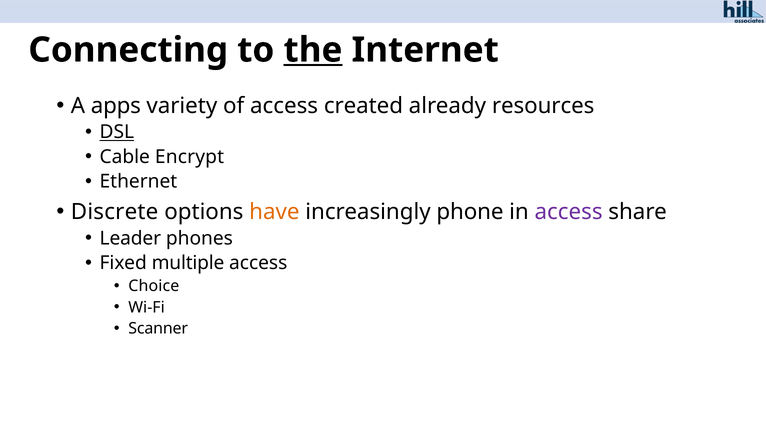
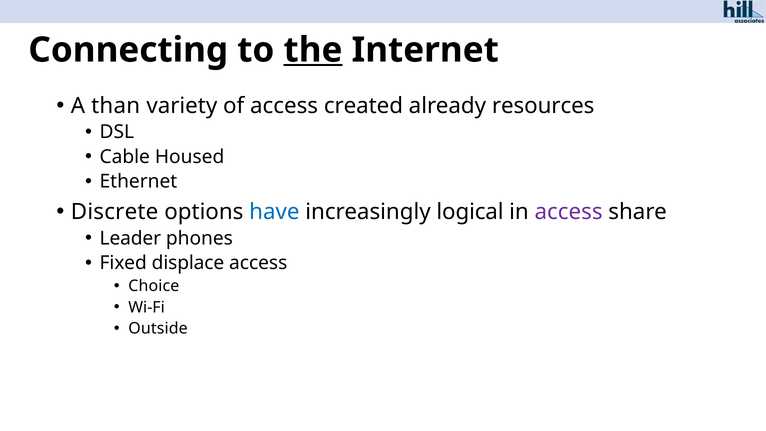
apps: apps -> than (116, 106)
DSL underline: present -> none (117, 132)
Encrypt: Encrypt -> Housed (190, 157)
have colour: orange -> blue (274, 212)
phone: phone -> logical (470, 212)
multiple: multiple -> displace (188, 263)
Scanner: Scanner -> Outside (158, 328)
